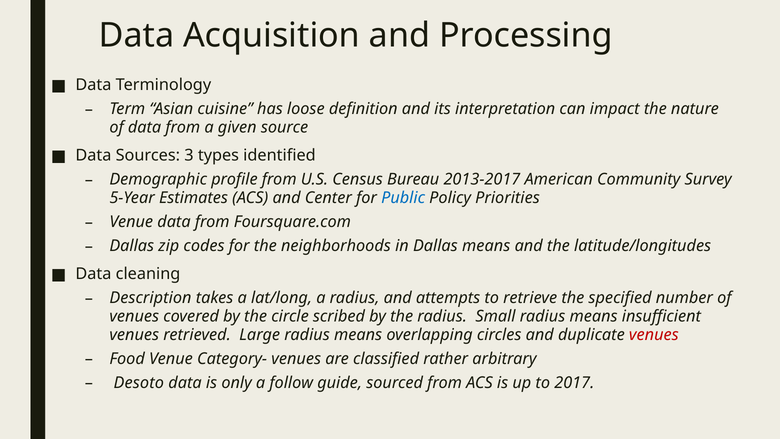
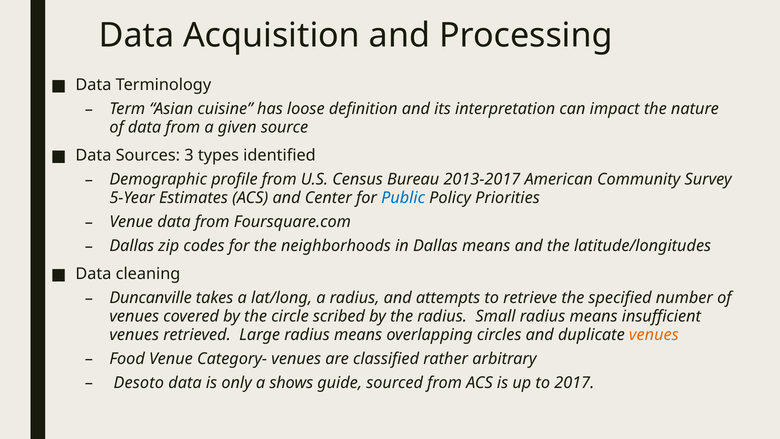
Description: Description -> Duncanville (151, 298)
venues colour: red -> orange (654, 335)
follow: follow -> shows (291, 383)
